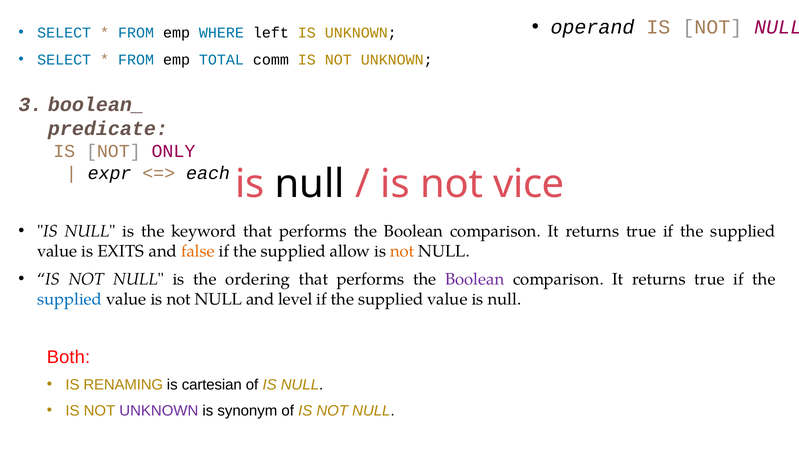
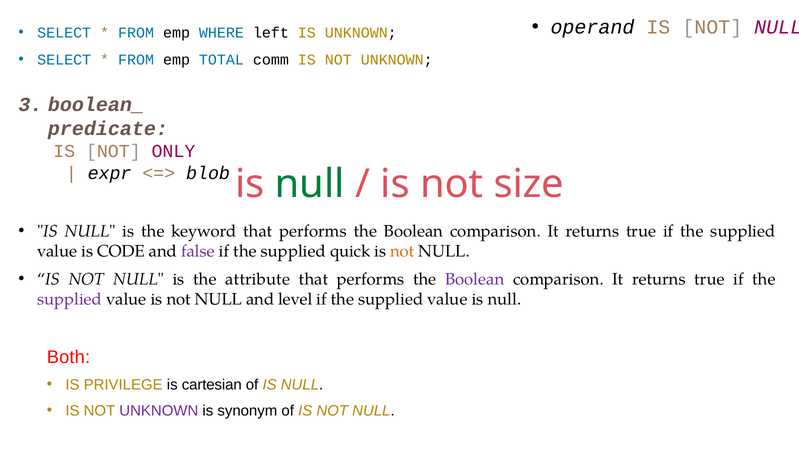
each: each -> blob (208, 174)
null colour: black -> green (310, 184)
vice: vice -> size (529, 184)
EXITS: EXITS -> CODE (121, 252)
false colour: orange -> purple (198, 252)
allow: allow -> quick (350, 252)
ordering: ordering -> attribute (258, 280)
supplied colour: blue -> purple (70, 300)
RENAMING: RENAMING -> PRIVILEGE (123, 385)
